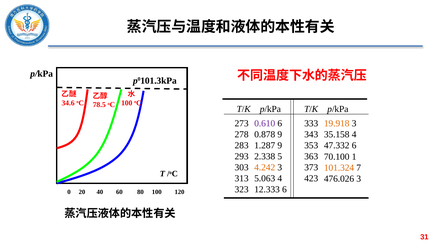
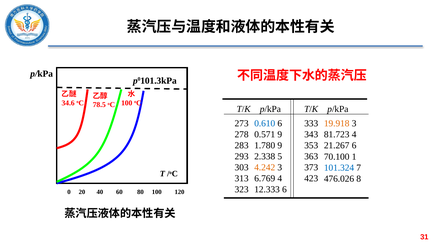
0.610 colour: purple -> blue (265, 123)
0.878: 0.878 -> 0.571 (265, 135)
35.158: 35.158 -> 81.723 (337, 135)
1.287: 1.287 -> 1.780 (265, 146)
47.332: 47.332 -> 21.267 (337, 146)
101.324 colour: orange -> blue (339, 168)
5.063: 5.063 -> 6.769 (265, 179)
476.026 3: 3 -> 8 (359, 179)
